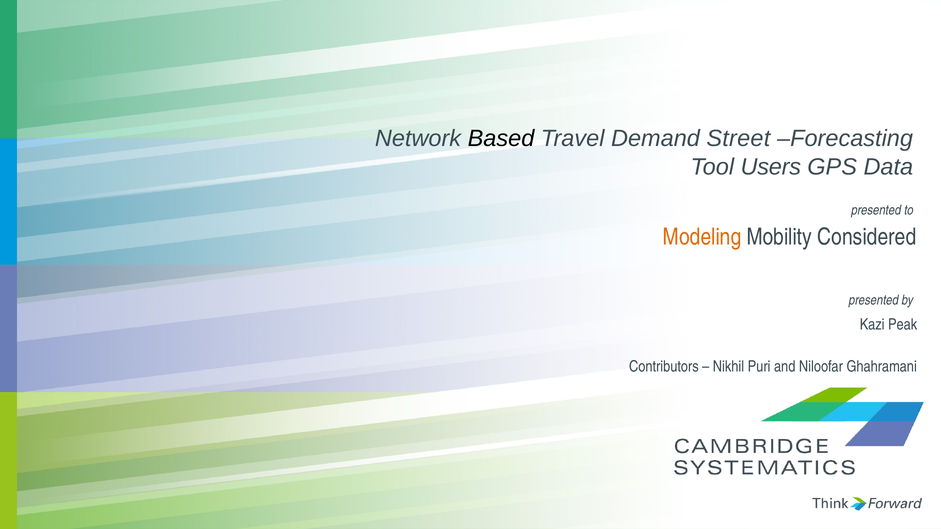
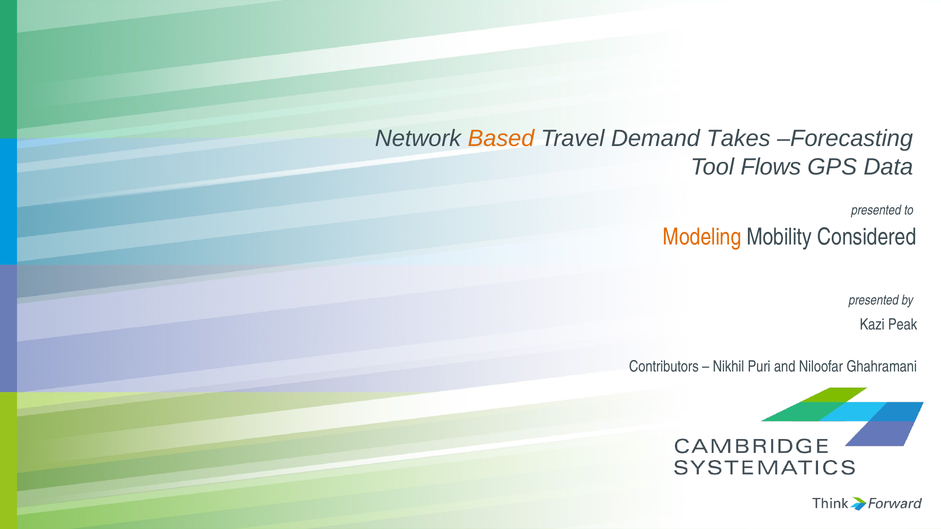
Based colour: black -> orange (501, 139)
Street: Street -> Takes (738, 139)
Users: Users -> Flows (771, 167)
